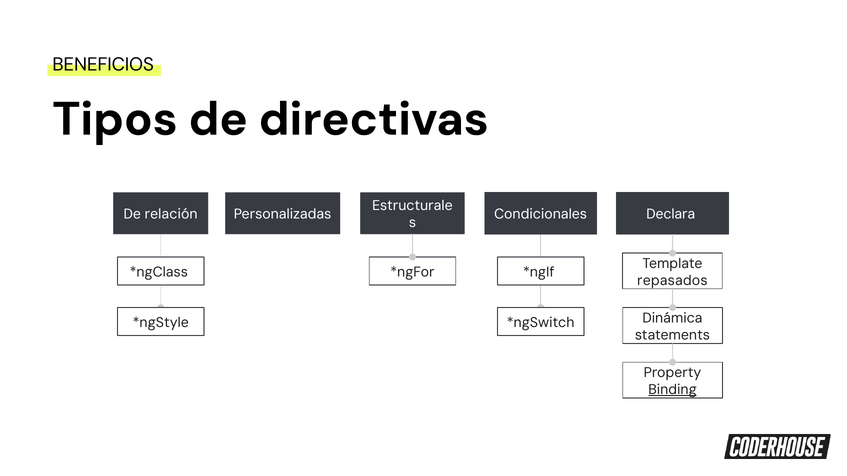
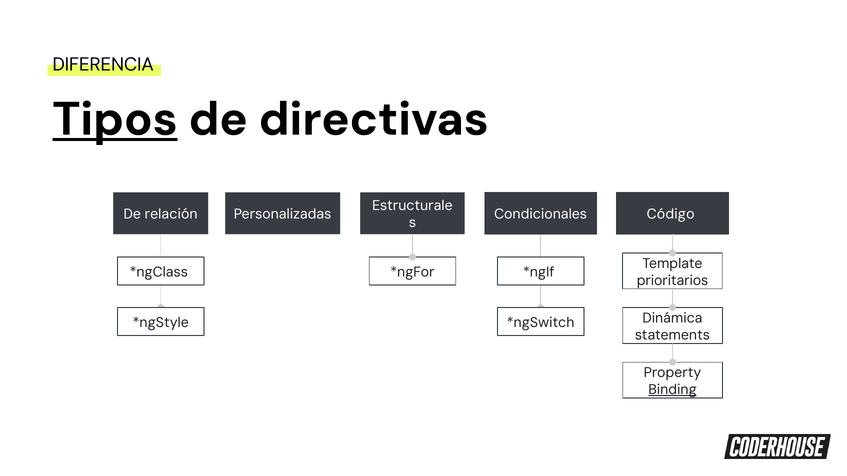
BENEFICIOS: BENEFICIOS -> DIFERENCIA (103, 64)
Tipos underline: none -> present (115, 119)
Declara: Declara -> Código (671, 214)
repasados: repasados -> prioritarios (672, 281)
